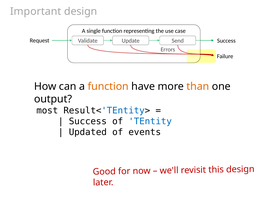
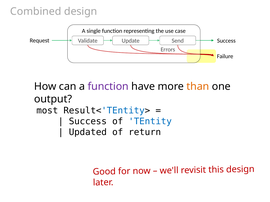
Important: Important -> Combined (36, 11)
function colour: orange -> purple (108, 87)
events: events -> return (145, 132)
